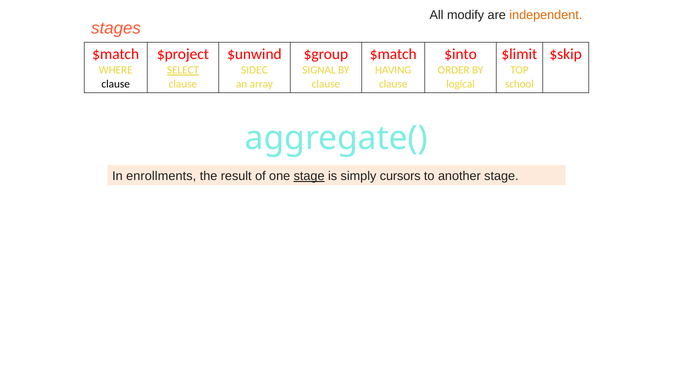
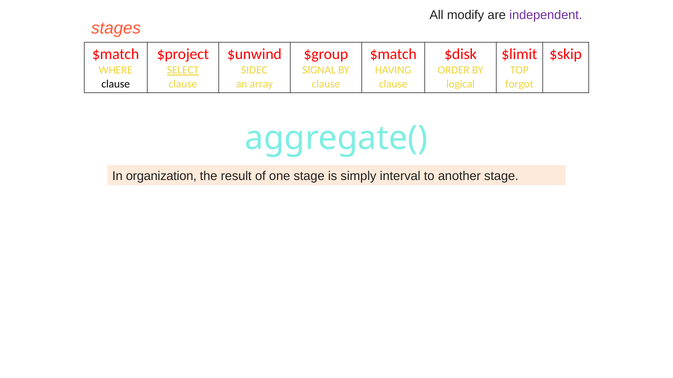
independent colour: orange -> purple (546, 15)
$into: $into -> $disk (461, 54)
school: school -> forgot (519, 84)
enrollments: enrollments -> organization (161, 176)
stage underline: present -> none (309, 176)
cursors: cursors -> interval (400, 176)
